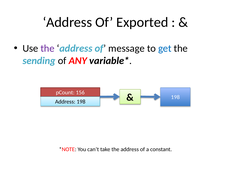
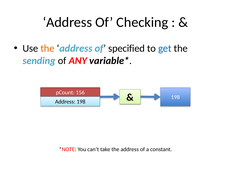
Exported: Exported -> Checking (142, 22)
the colour: purple -> orange (48, 48)
message: message -> specified (127, 48)
